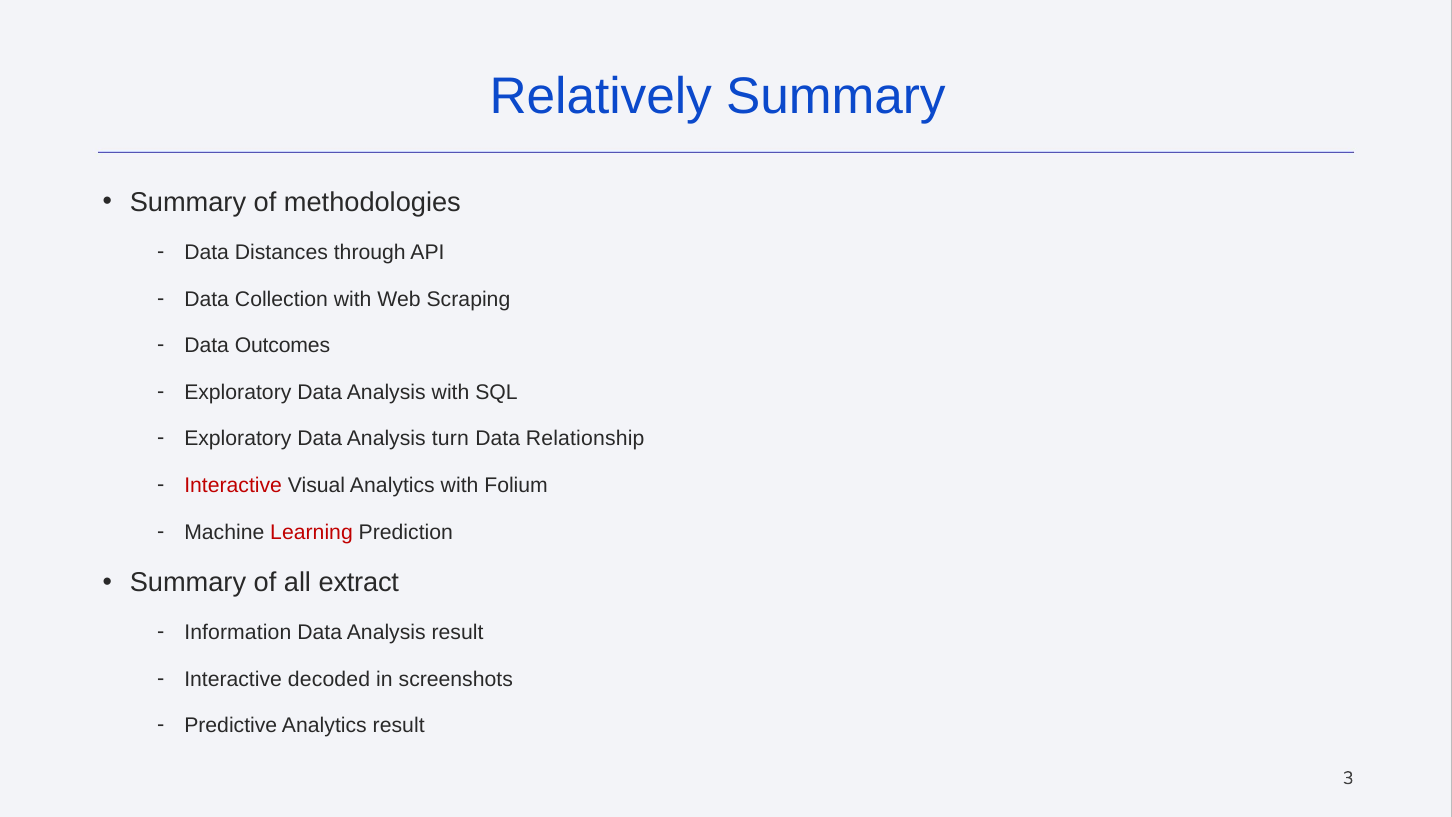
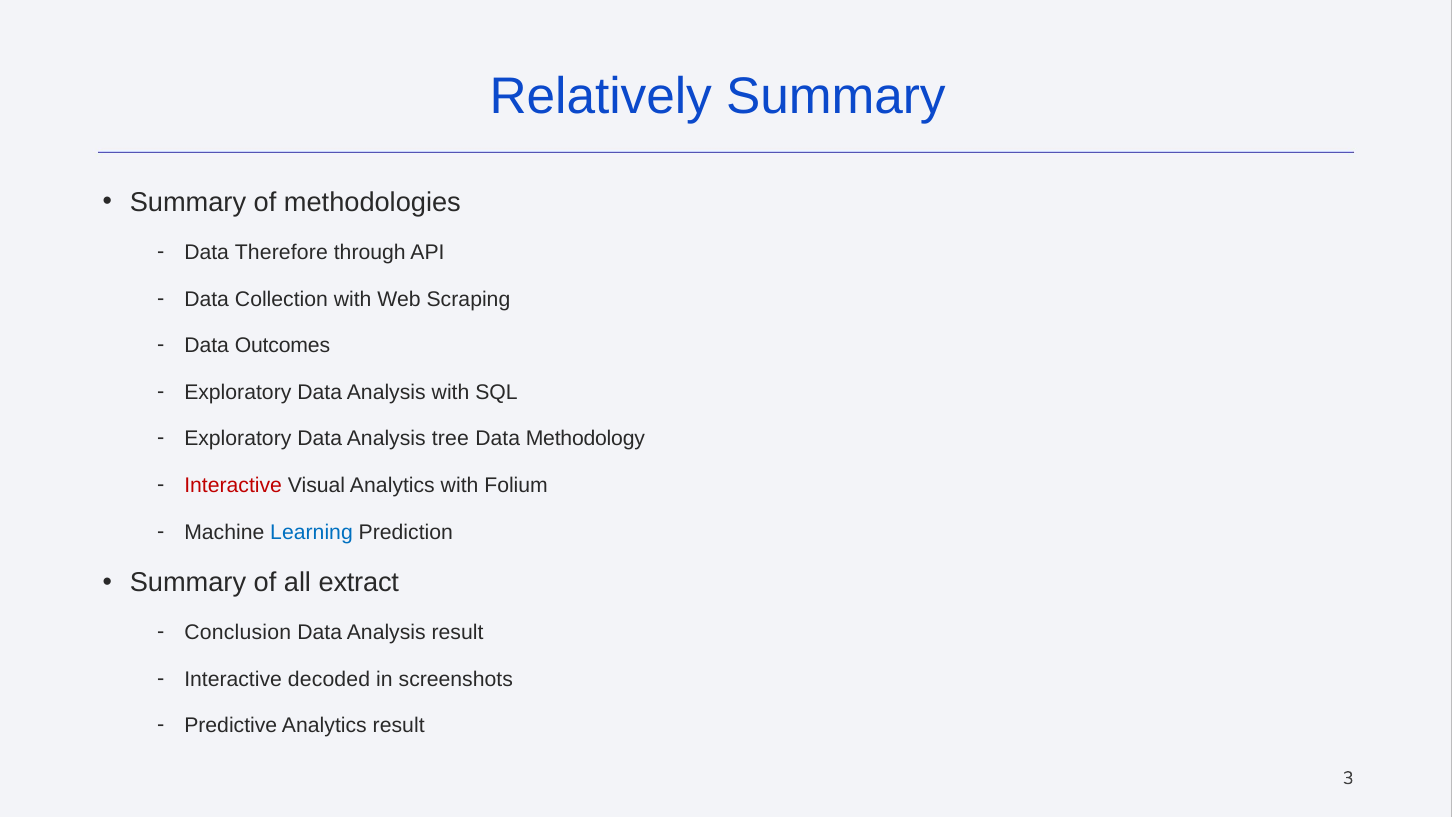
Distances: Distances -> Therefore (281, 252)
turn: turn -> tree (450, 439)
Relationship: Relationship -> Methodology (585, 439)
Learning colour: red -> blue (312, 532)
Information: Information -> Conclusion (238, 632)
